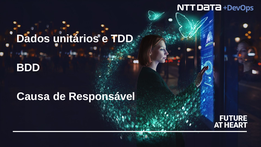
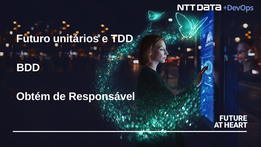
Dados: Dados -> Futuro (33, 39)
Causa: Causa -> Obtém (33, 96)
